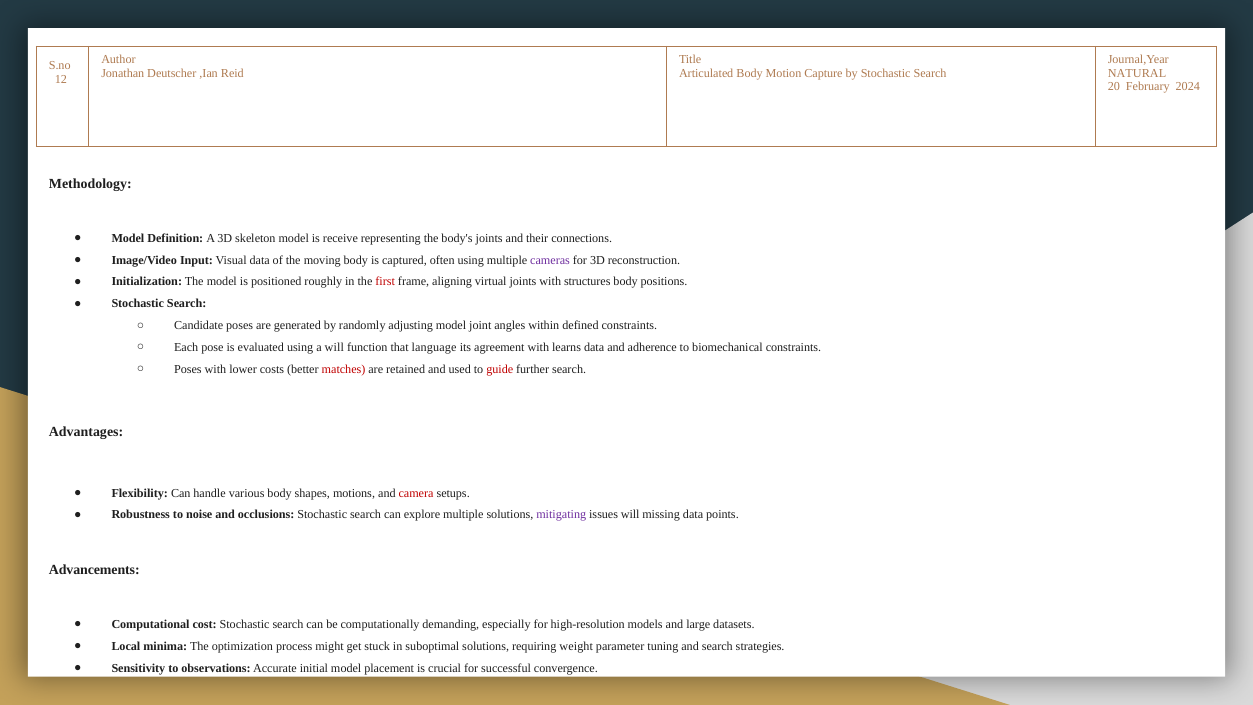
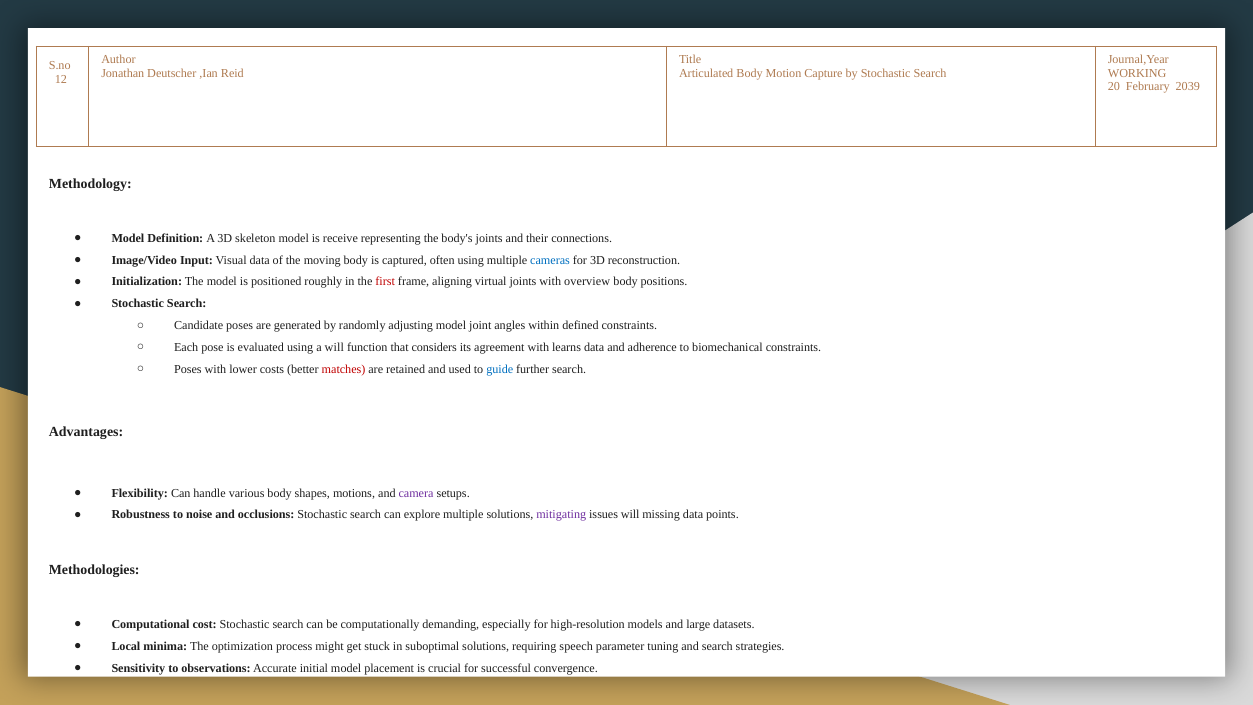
NATURAL: NATURAL -> WORKING (1137, 73)
2024: 2024 -> 2039 (1188, 87)
cameras colour: purple -> blue (550, 260)
structures: structures -> overview (587, 282)
language: language -> considers (434, 348)
guide colour: red -> blue (500, 369)
camera colour: red -> purple (416, 493)
Advancements: Advancements -> Methodologies (94, 570)
weight: weight -> speech (576, 646)
